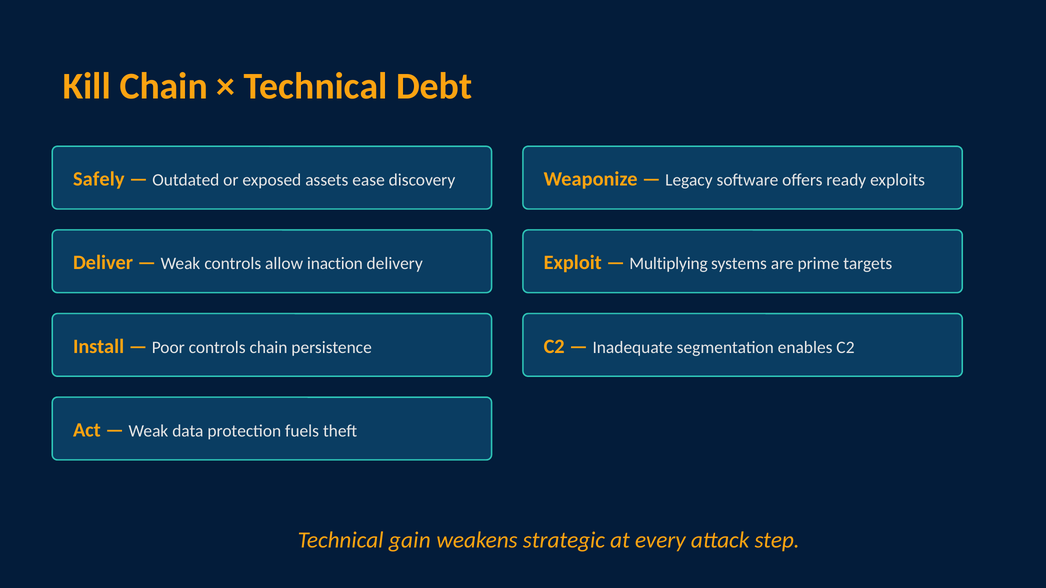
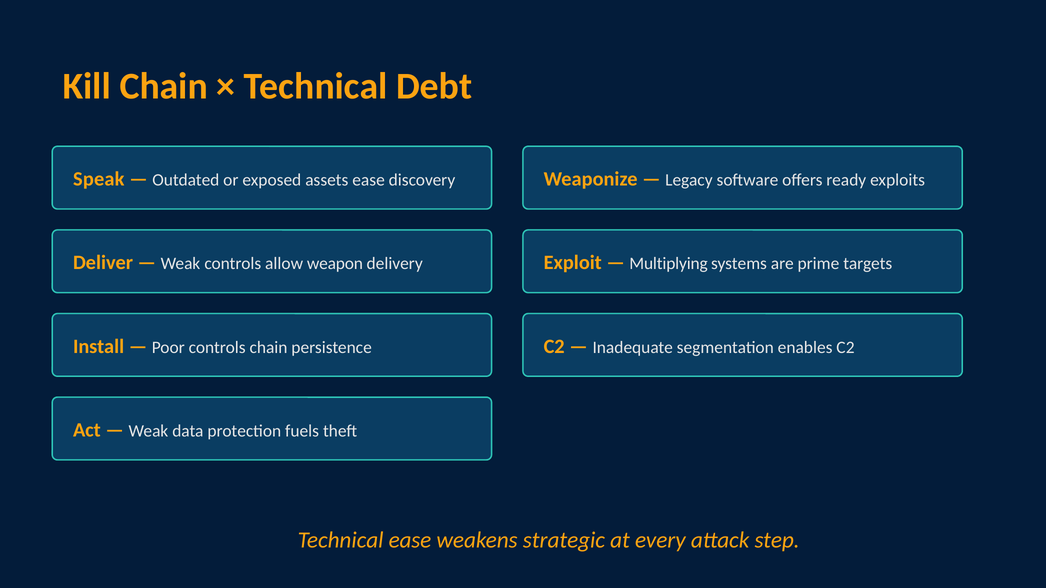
Safely: Safely -> Speak (99, 179)
inaction: inaction -> weapon (335, 264)
Technical gain: gain -> ease (410, 540)
